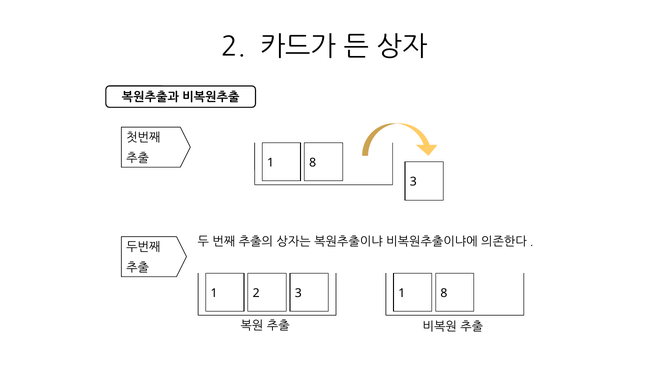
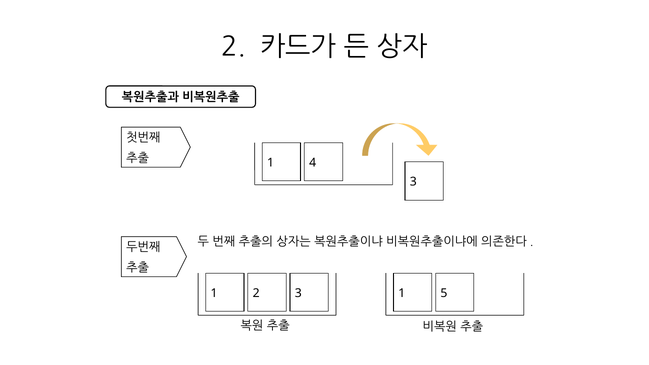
8: 8 -> 4 (313, 163)
8: 8 -> 5 (444, 293)
